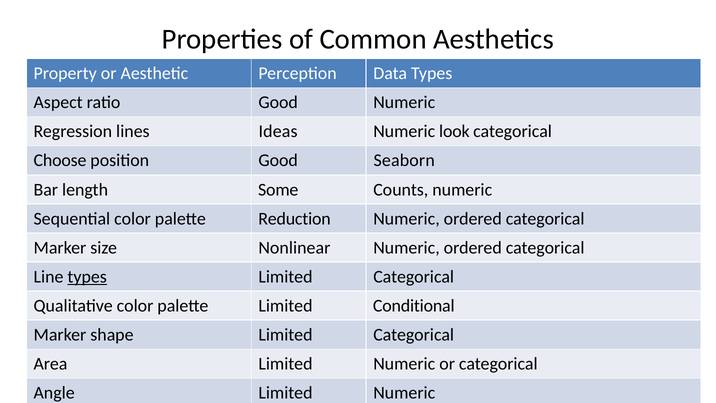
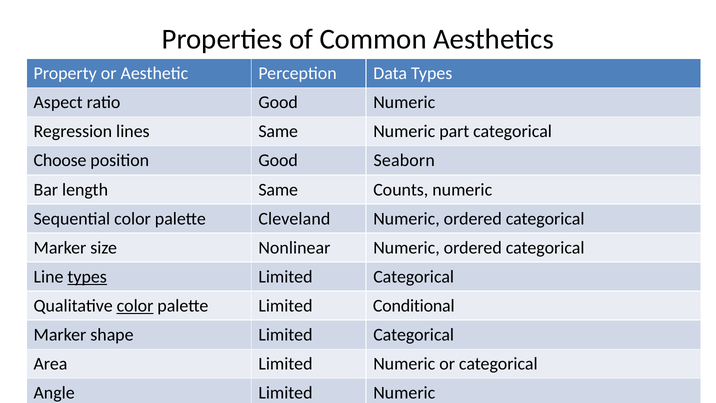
lines Ideas: Ideas -> Same (278, 131)
look: look -> part (454, 131)
length Some: Some -> Same (278, 189)
Reduction: Reduction -> Cleveland (294, 219)
color underline: none -> present (135, 306)
